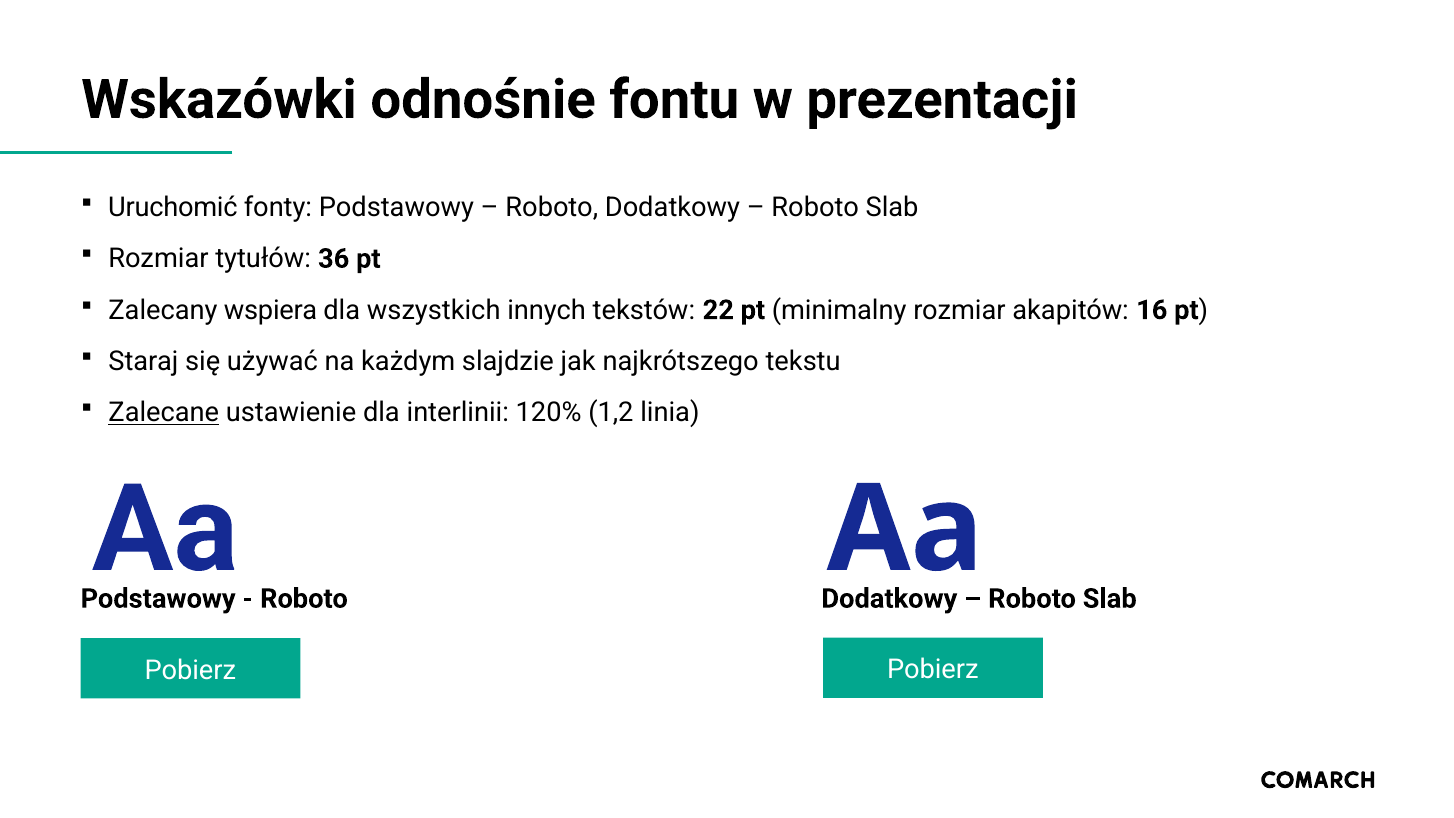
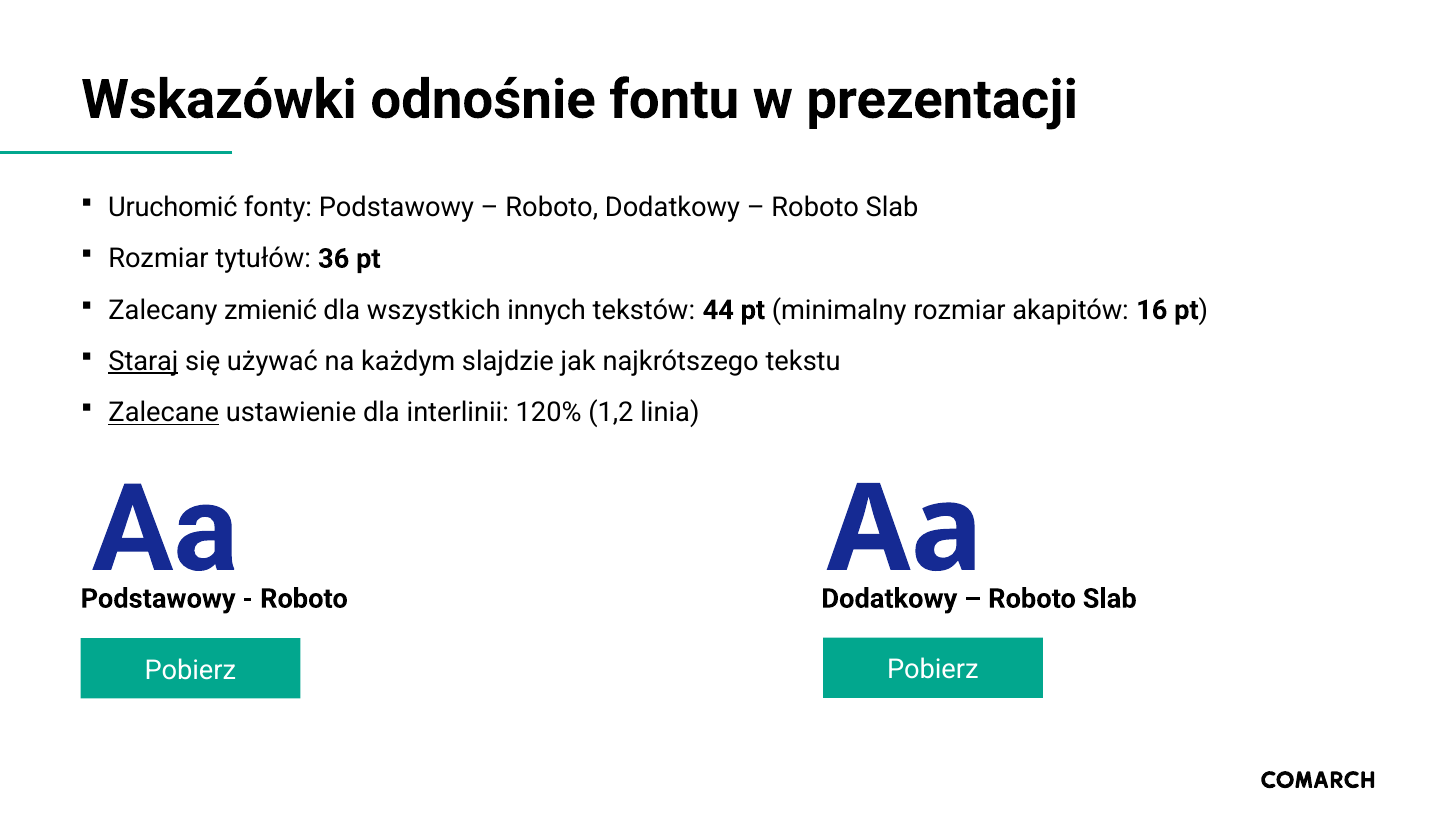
wspiera: wspiera -> zmienić (271, 310)
22: 22 -> 44 (718, 310)
Staraj underline: none -> present (143, 361)
